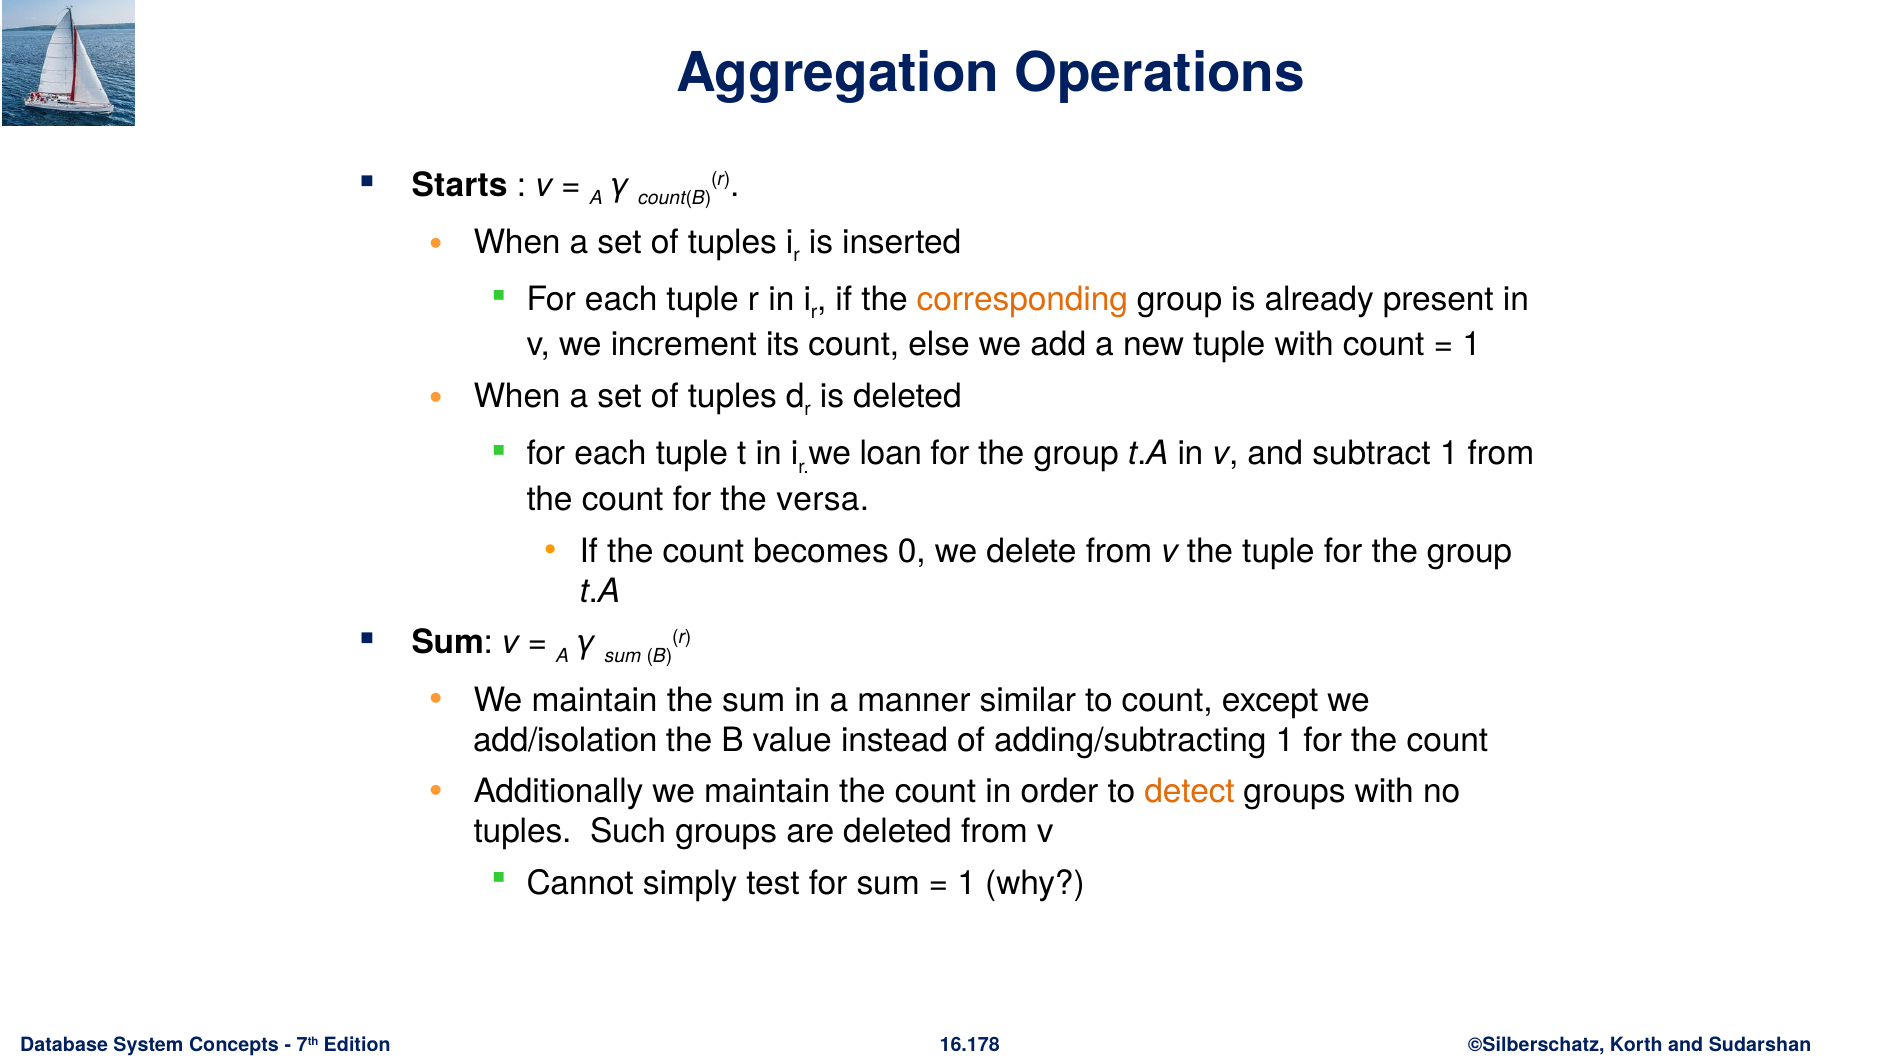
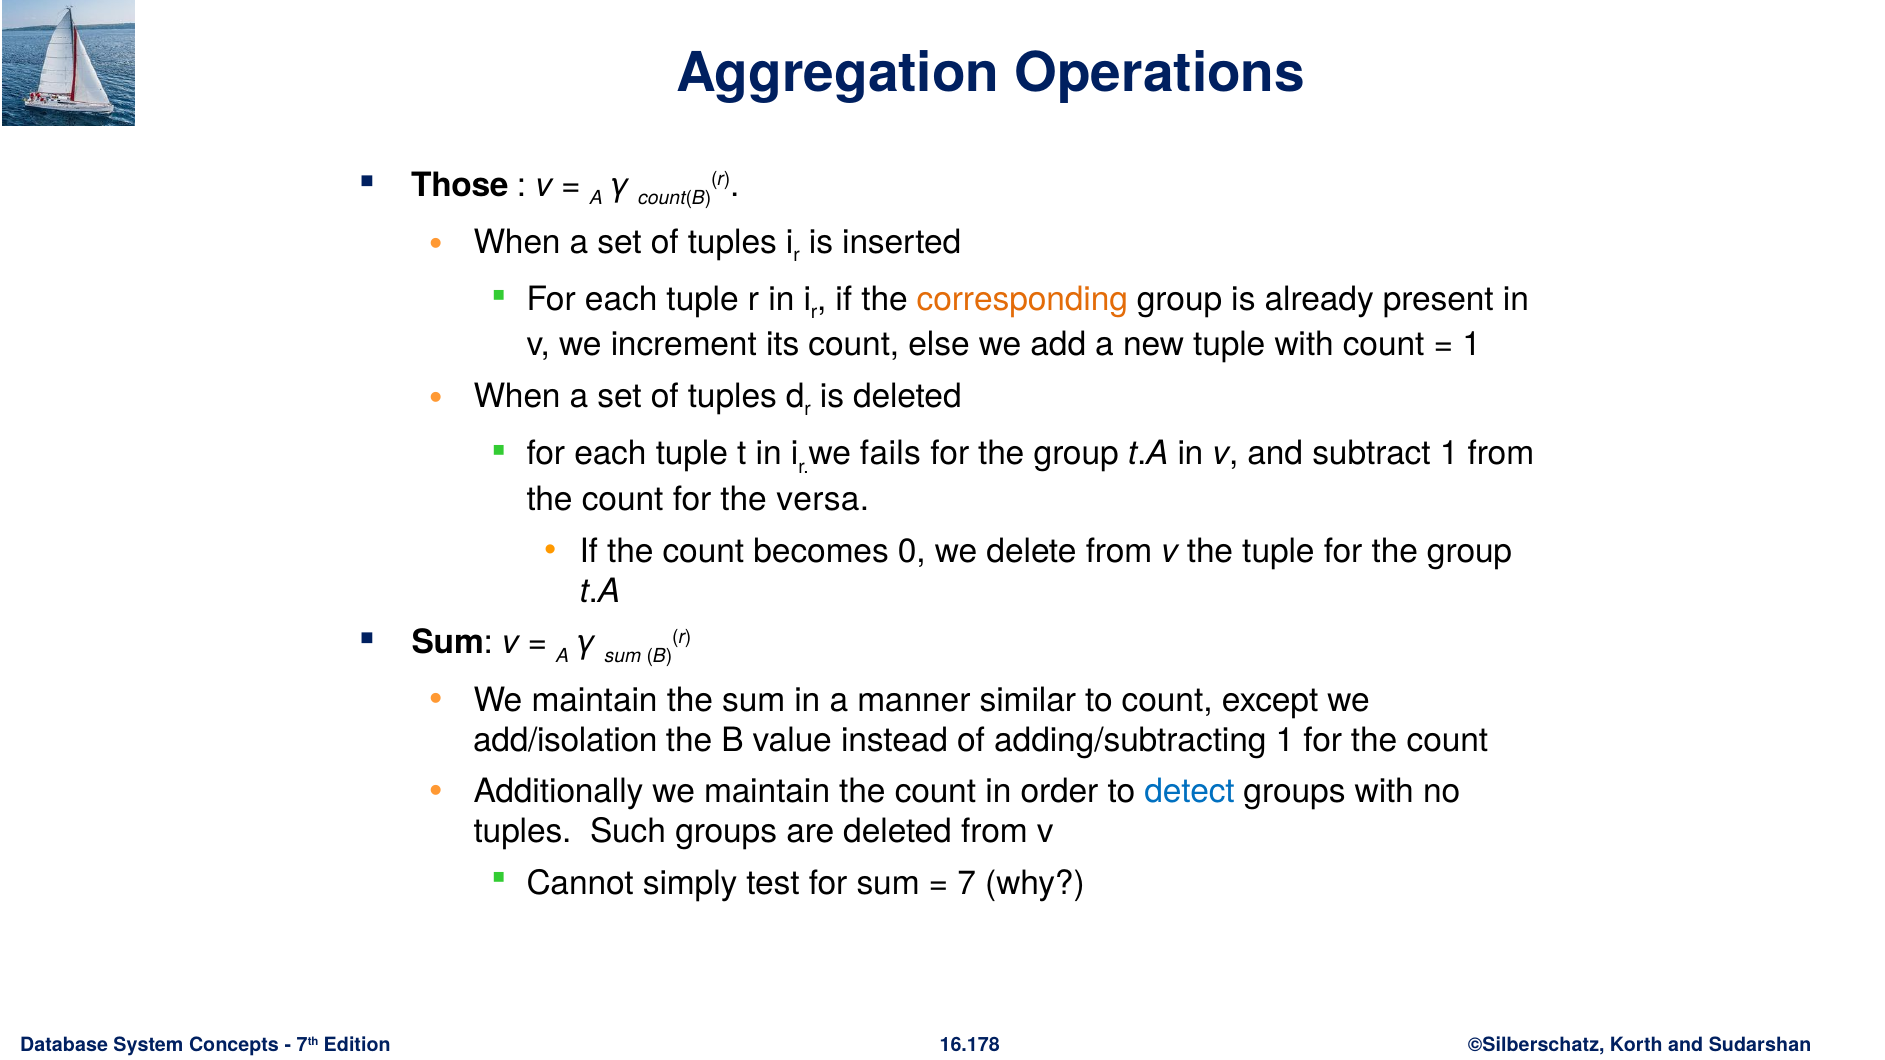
Starts: Starts -> Those (460, 185)
loan: loan -> fails (890, 454)
detect colour: orange -> blue (1190, 792)
1: 1 -> 7 (967, 884)
